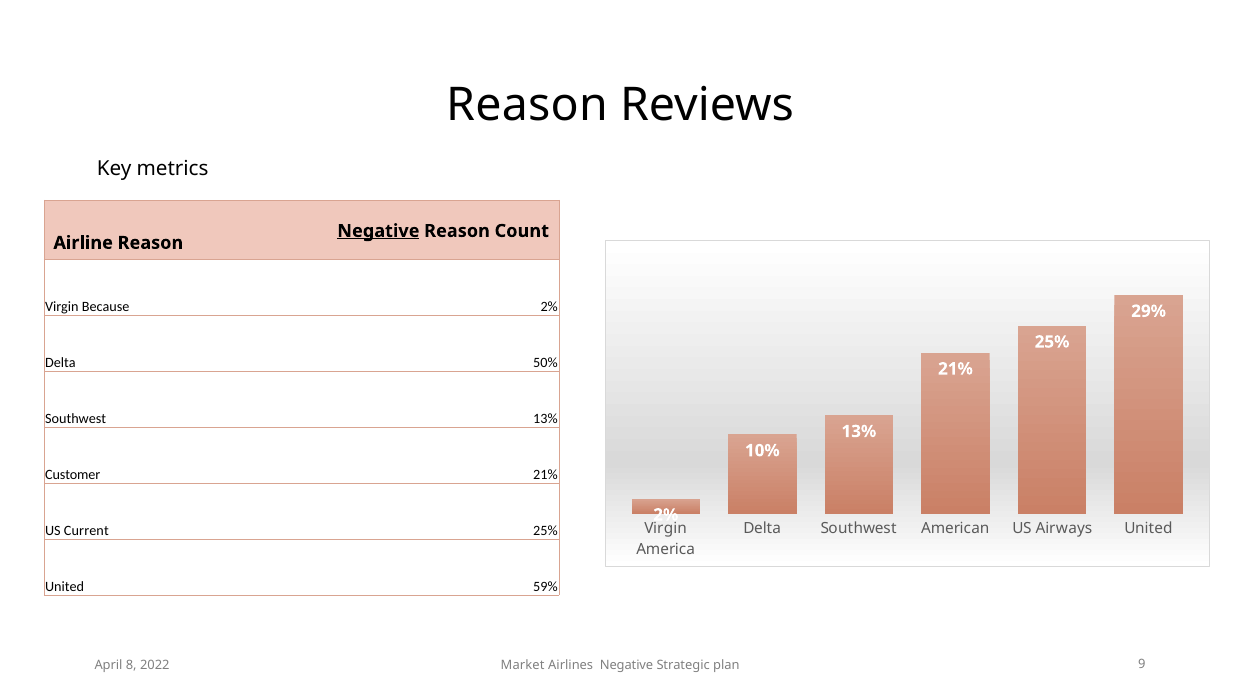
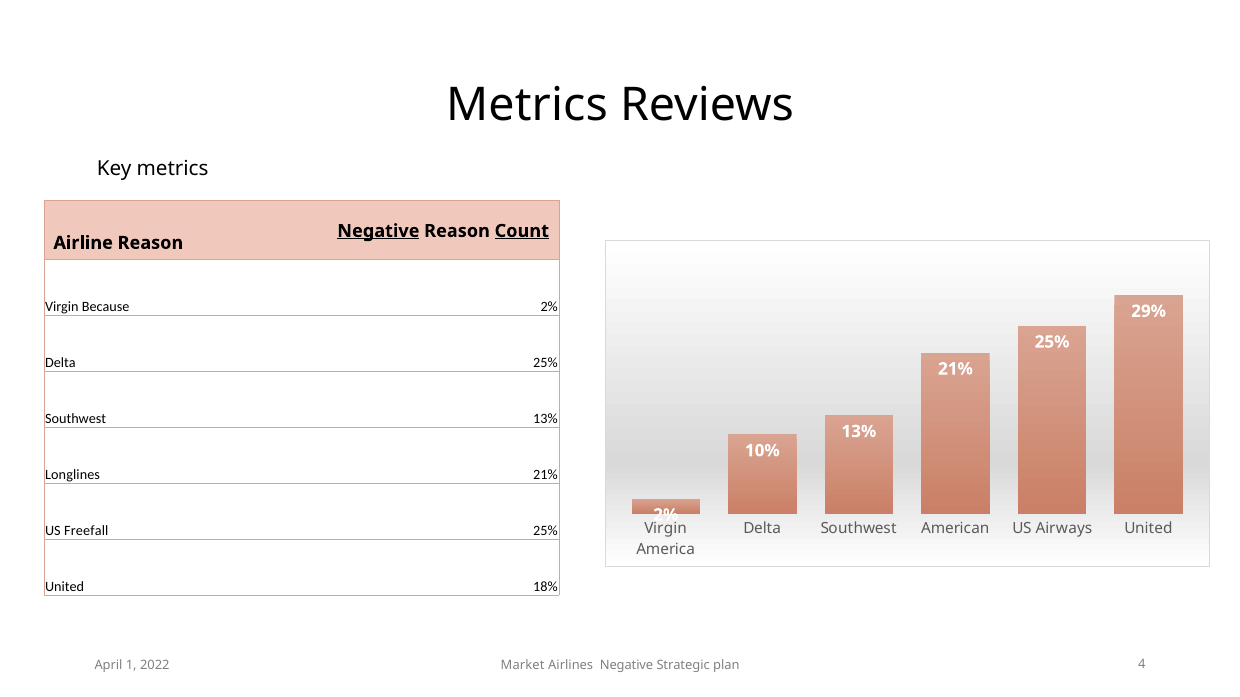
Reason: Reason -> Metrics (527, 105)
Count underline: none -> present (522, 231)
Delta 50%: 50% -> 25% (546, 363)
Customer: Customer -> Longlines (73, 475)
Current: Current -> Freefall (86, 531)
59%: 59% -> 18% (546, 587)
8: 8 -> 1 (131, 666)
9: 9 -> 4 (1142, 665)
